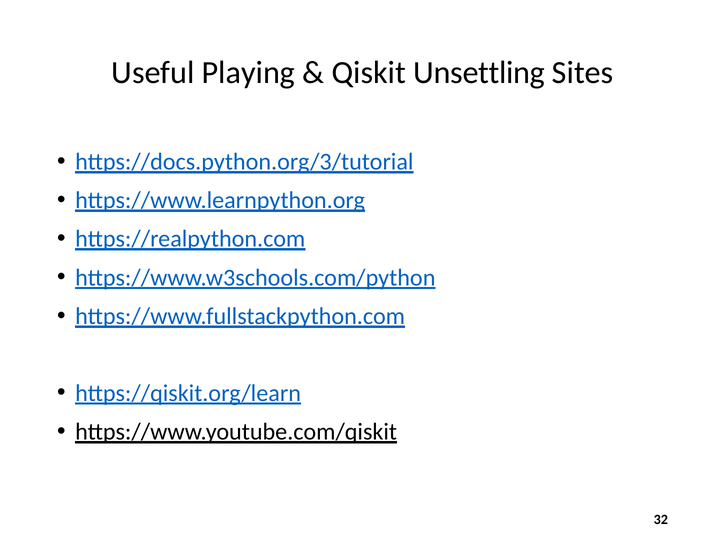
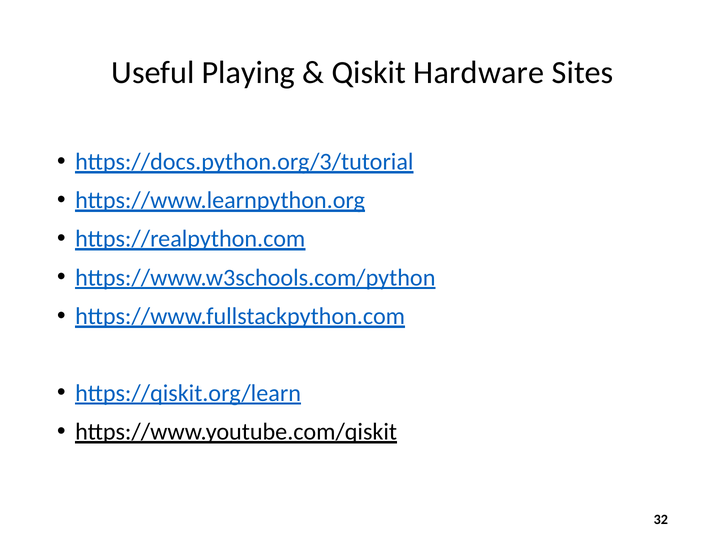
Unsettling: Unsettling -> Hardware (479, 72)
